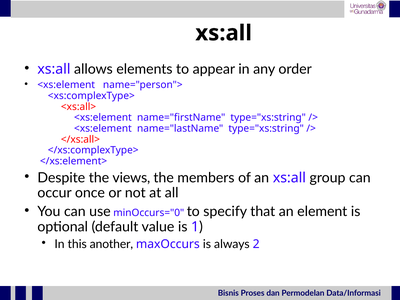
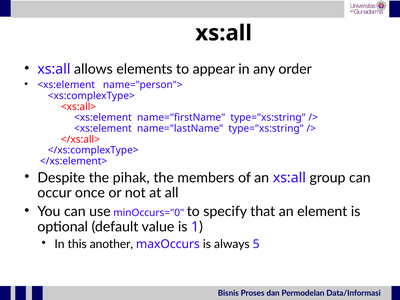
views: views -> pihak (131, 178)
2: 2 -> 5 (256, 244)
